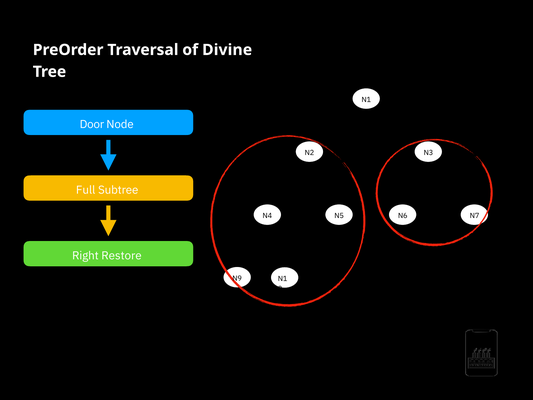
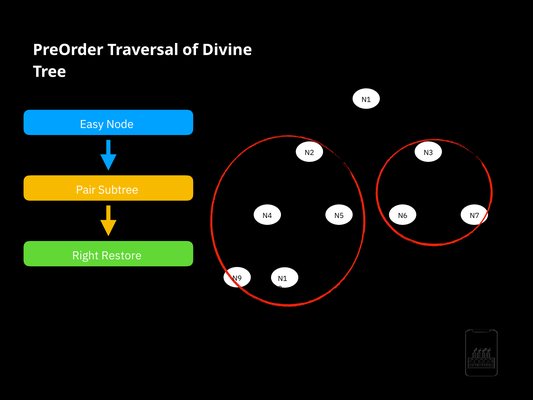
Door: Door -> Easy (92, 125)
Full: Full -> Pair (86, 190)
